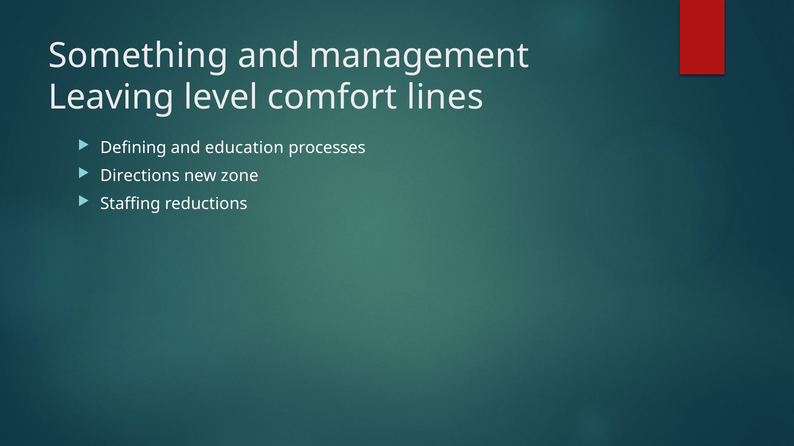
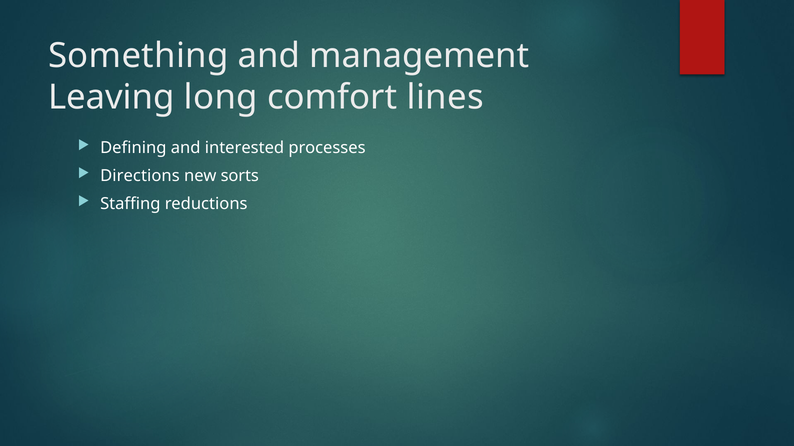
level: level -> long (221, 97)
education: education -> interested (244, 148)
zone: zone -> sorts (240, 176)
